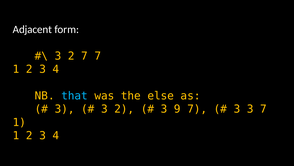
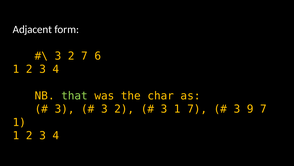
7 7: 7 -> 6 (98, 56)
that colour: light blue -> light green (75, 95)
else: else -> char (161, 95)
3 9: 9 -> 1 (177, 109)
3 3: 3 -> 9 (250, 109)
